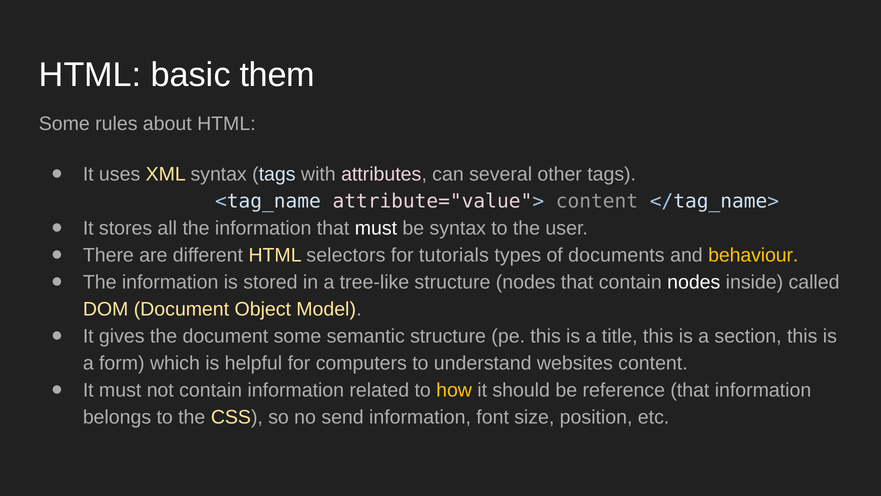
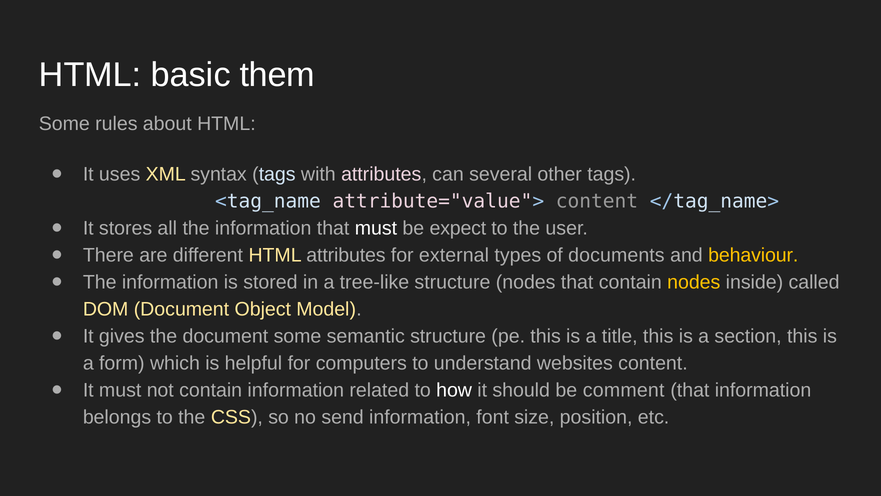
be syntax: syntax -> expect (458, 228)
HTML selectors: selectors -> attributes (346, 255)
tutorials: tutorials -> external (454, 255)
nodes colour: white -> yellow (694, 282)
how colour: yellow -> white (454, 390)
reference: reference -> comment (624, 390)
